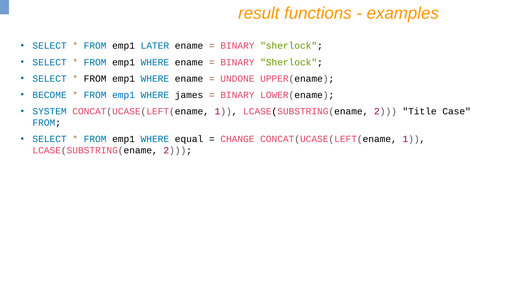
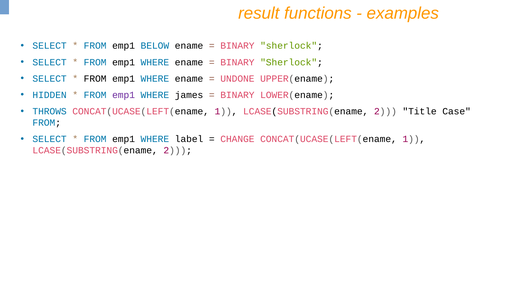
LATER: LATER -> BELOW (155, 46)
BECOME: BECOME -> HIDDEN (50, 95)
emp1 colour: blue -> purple (124, 95)
SYSTEM: SYSTEM -> THROWS (50, 112)
equal: equal -> label (189, 139)
